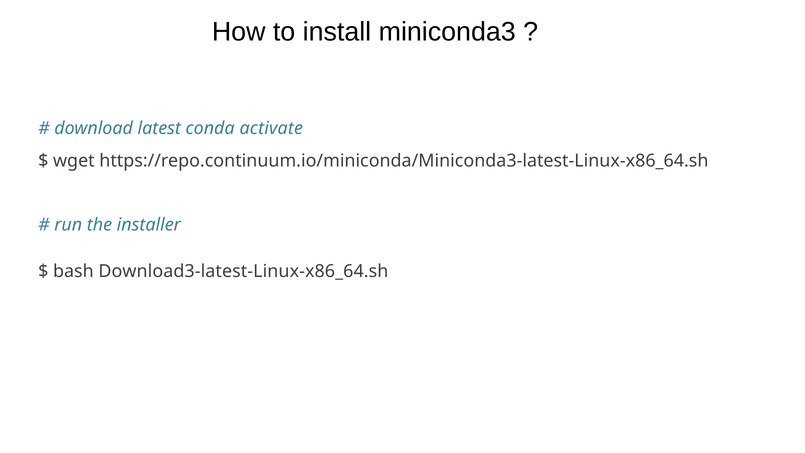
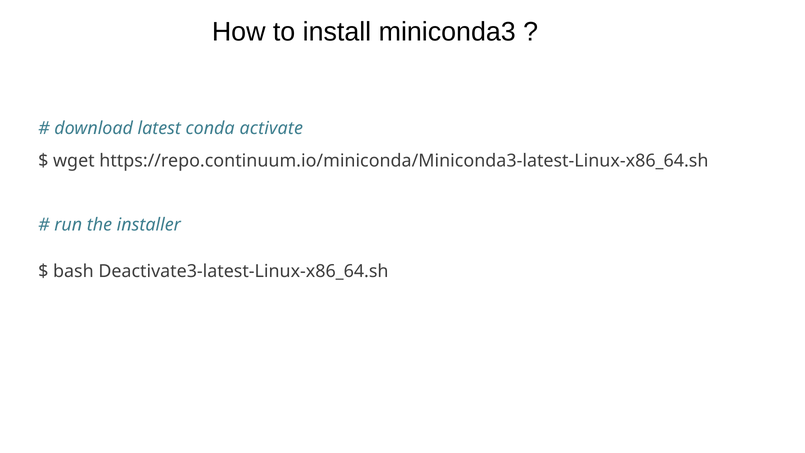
Download3-latest-Linux-x86_64.sh: Download3-latest-Linux-x86_64.sh -> Deactivate3-latest-Linux-x86_64.sh (243, 271)
